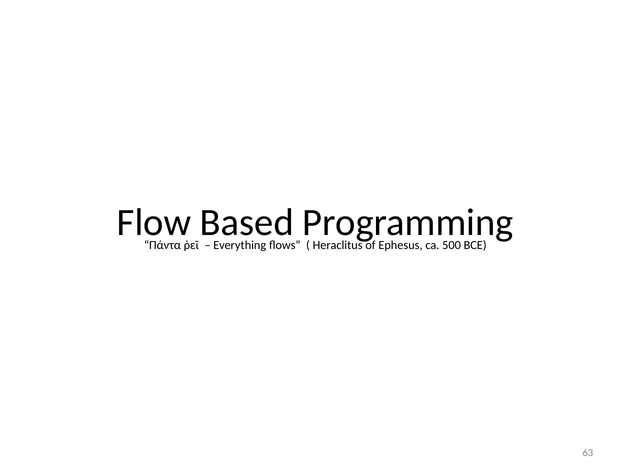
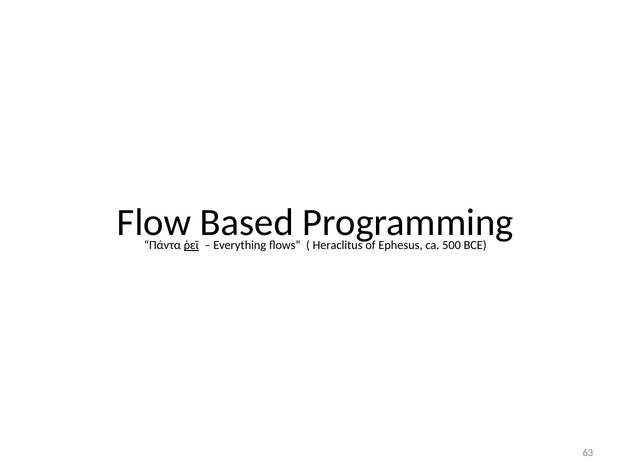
ῥεῖ underline: none -> present (191, 245)
